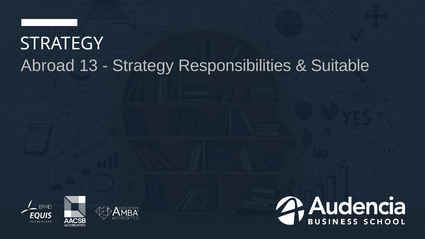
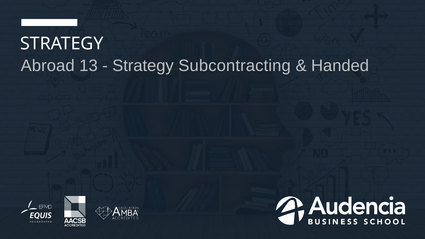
Responsibilities: Responsibilities -> Subcontracting (235, 66)
Suitable: Suitable -> Handed (340, 66)
